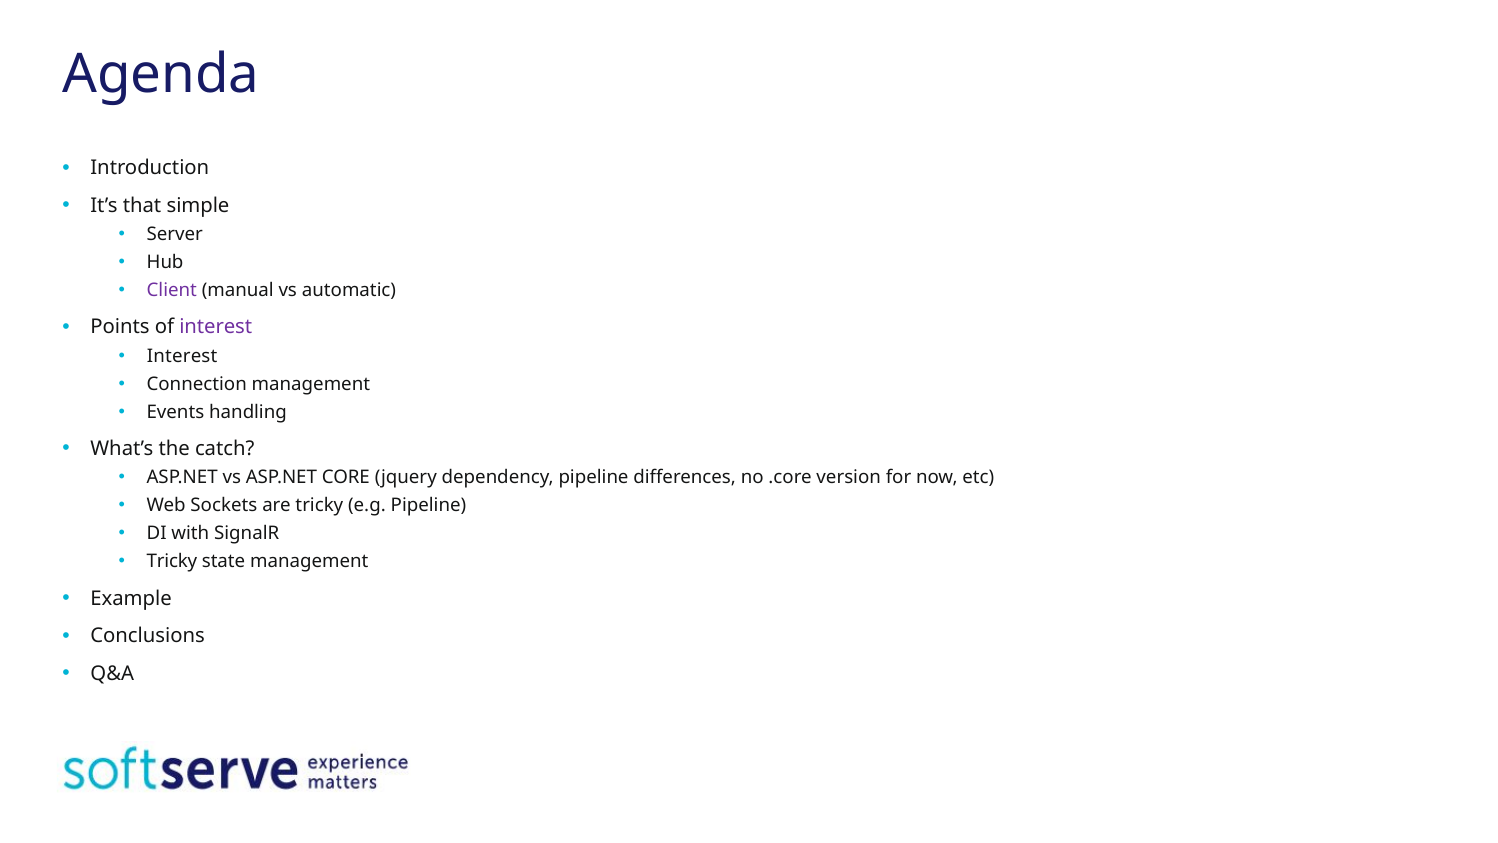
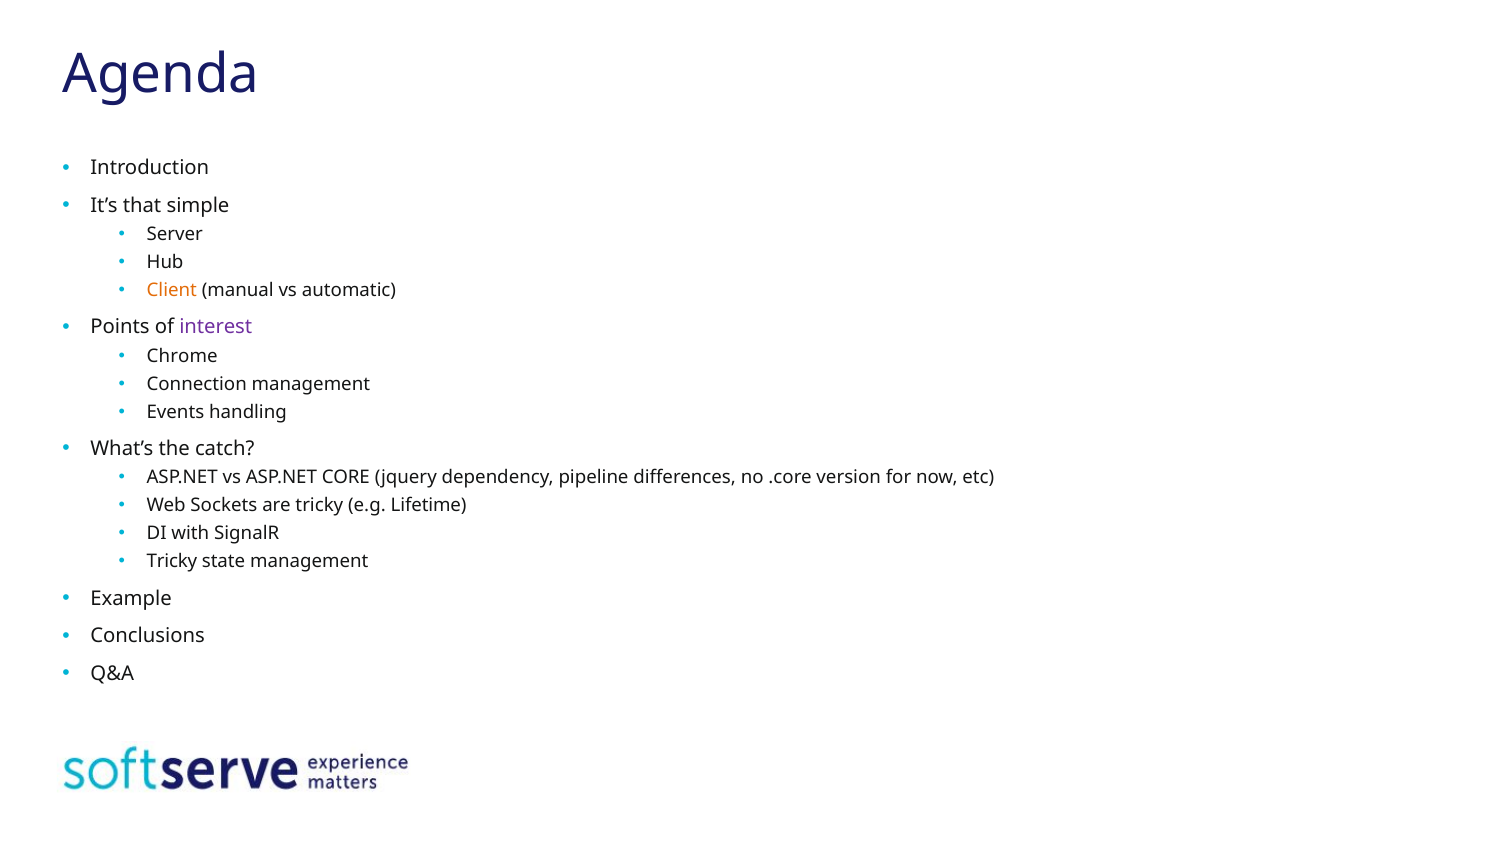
Client colour: purple -> orange (172, 290)
Interest: Interest -> Chrome (182, 356)
e.g Pipeline: Pipeline -> Lifetime (429, 506)
